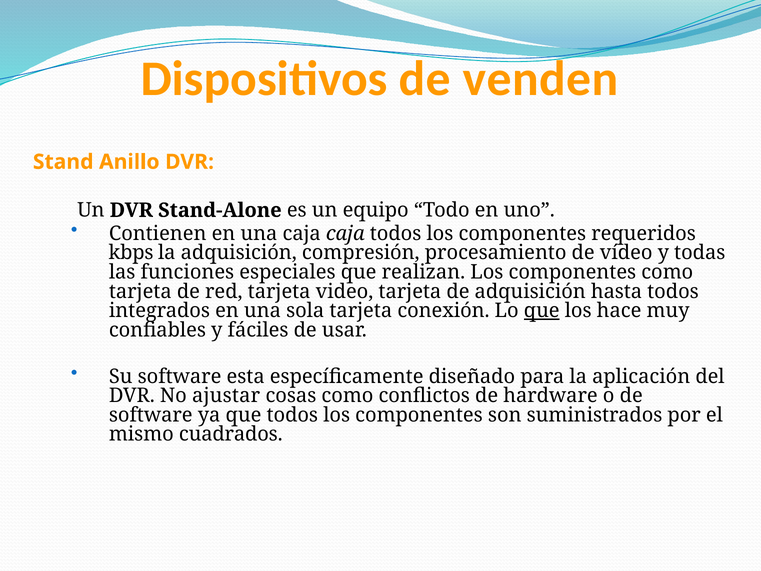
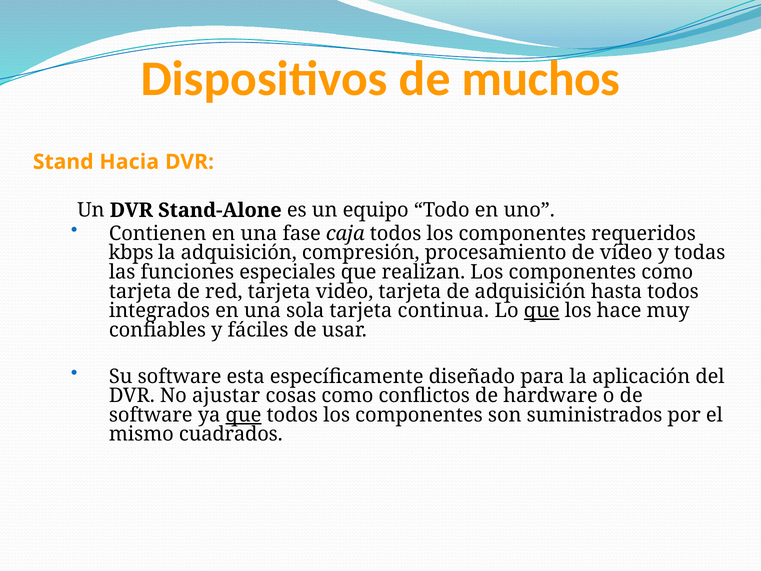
venden: venden -> muchos (541, 79)
Anillo: Anillo -> Hacia (129, 162)
una caja: caja -> fase (302, 233)
conexión: conexión -> continua (443, 311)
que underline: none -> present (243, 415)
